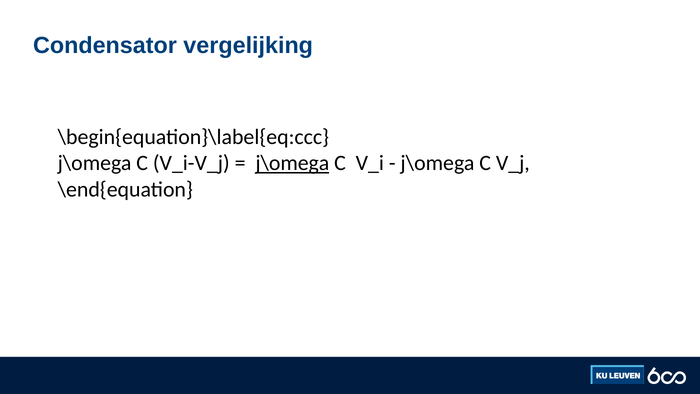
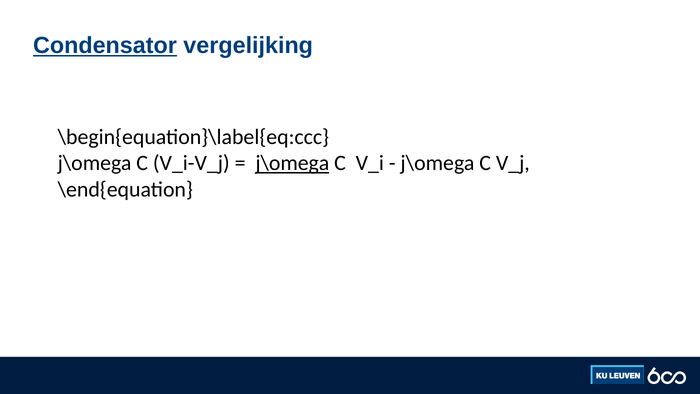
Condensator underline: none -> present (105, 46)
